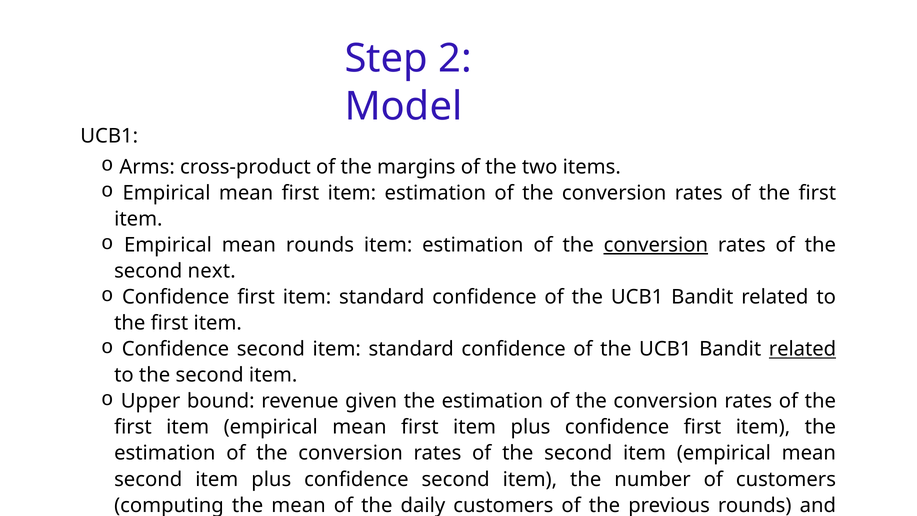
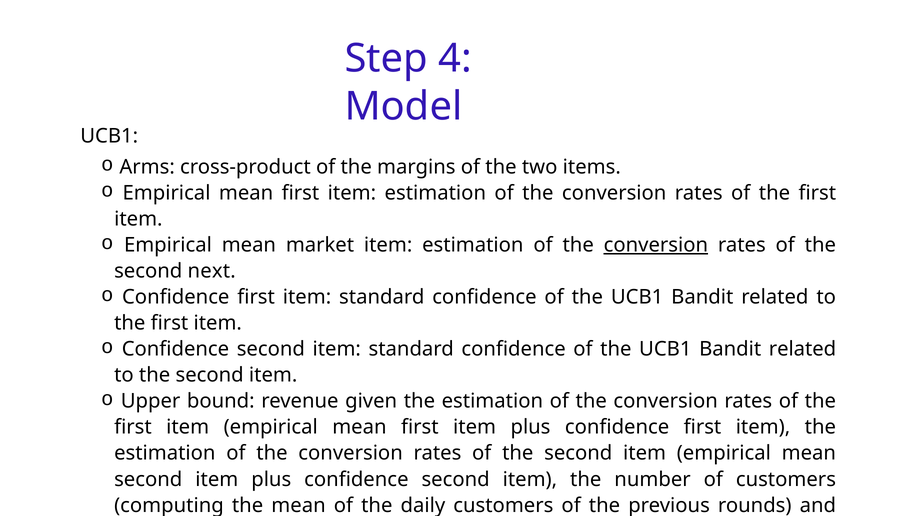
2: 2 -> 4 (455, 59)
mean rounds: rounds -> market (320, 245)
related underline: present -> none (803, 349)
